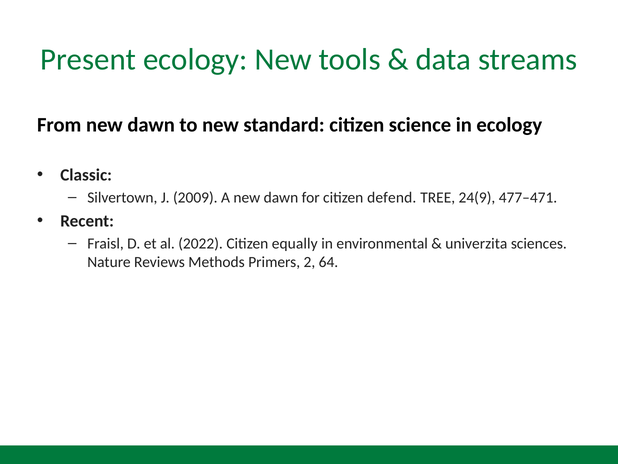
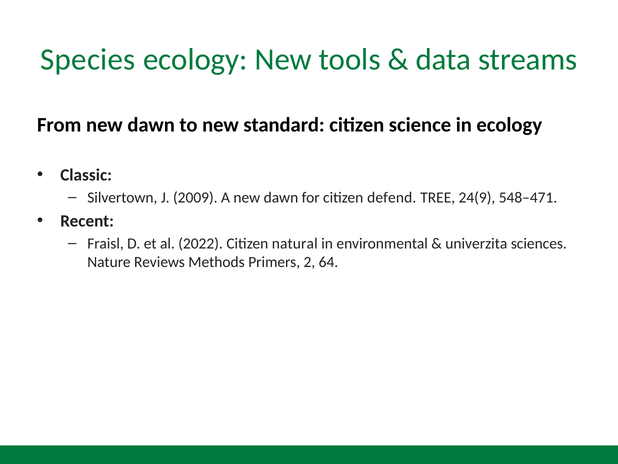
Present: Present -> Species (88, 59)
477–471: 477–471 -> 548–471 (528, 197)
equally: equally -> natural (295, 243)
